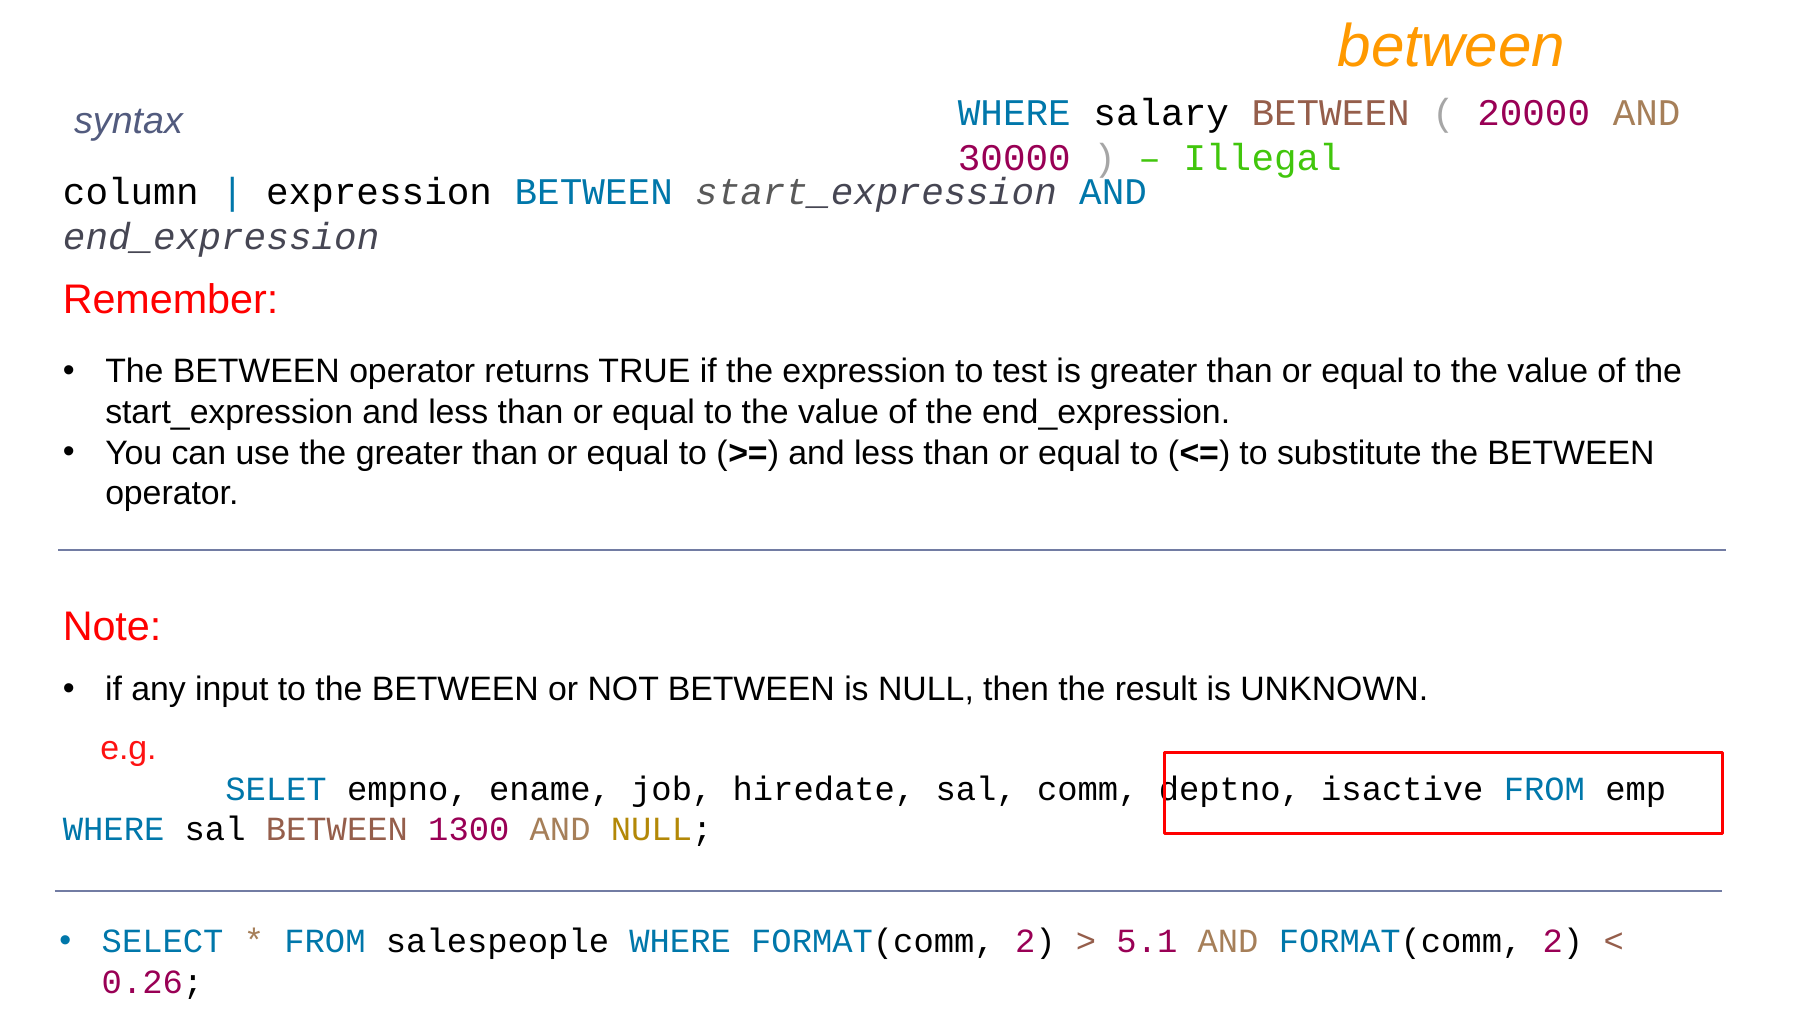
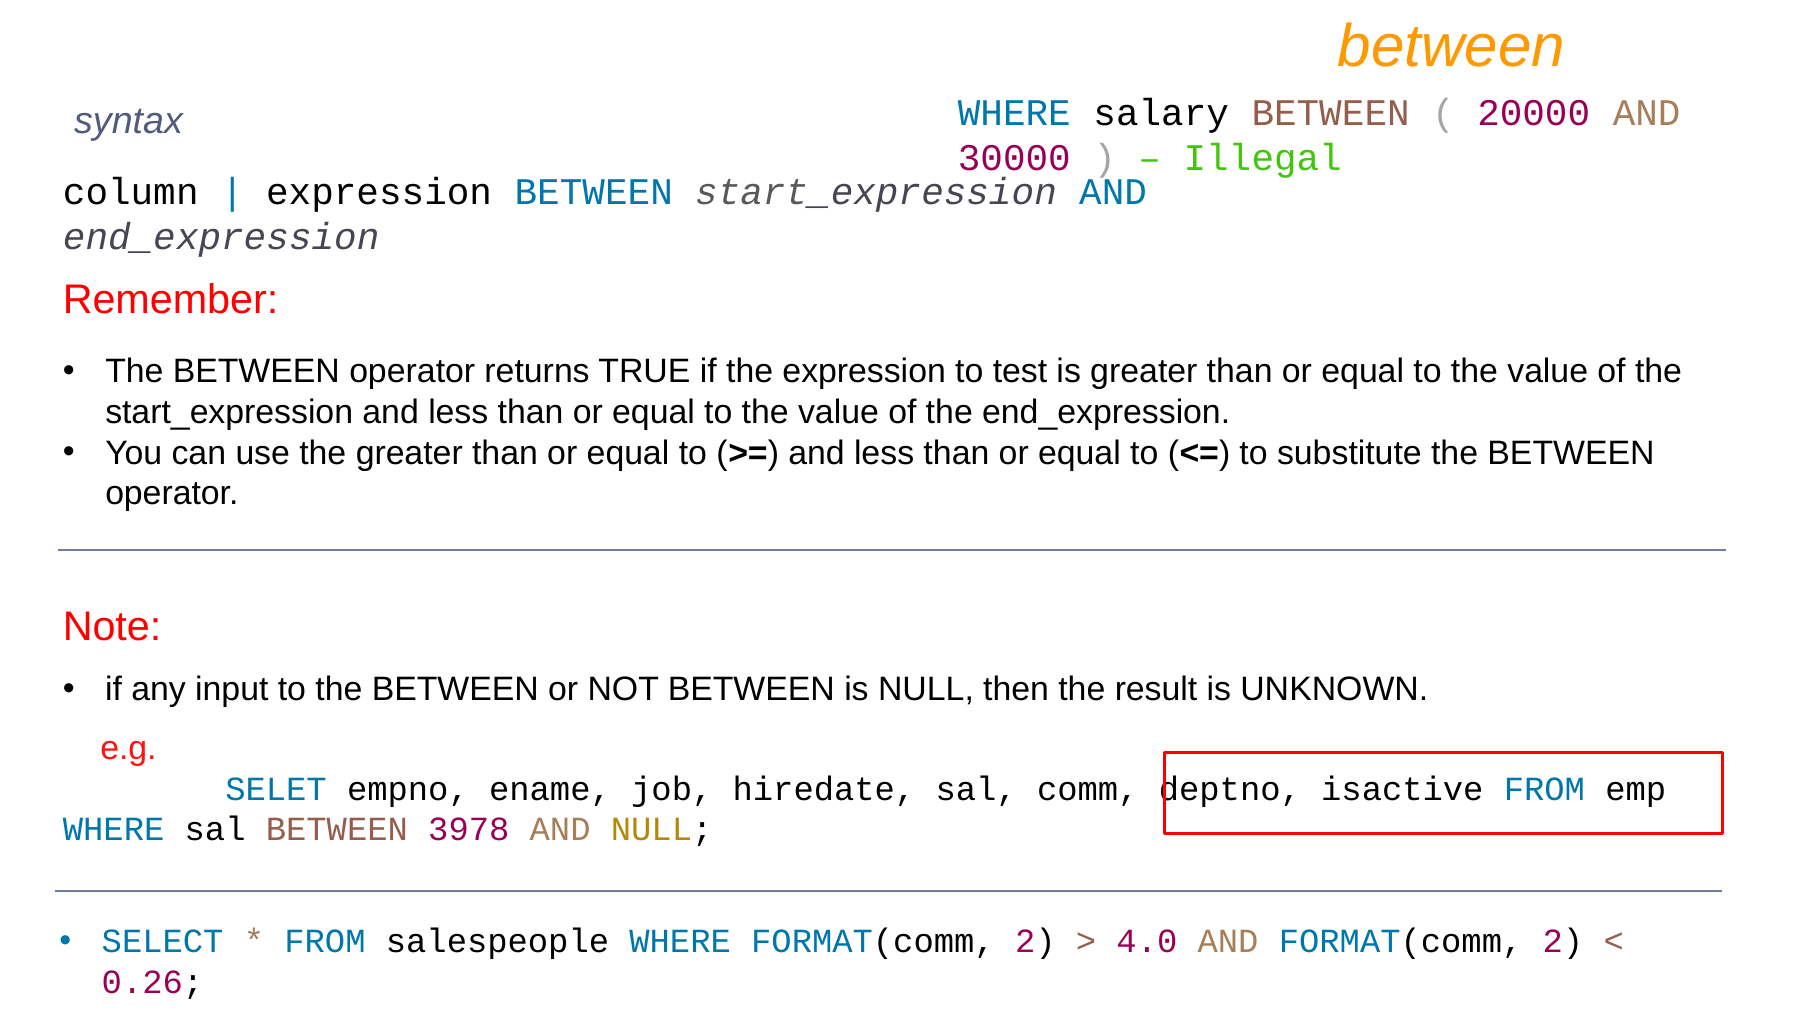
1300: 1300 -> 3978 (469, 829)
5.1: 5.1 -> 4.0 (1147, 942)
